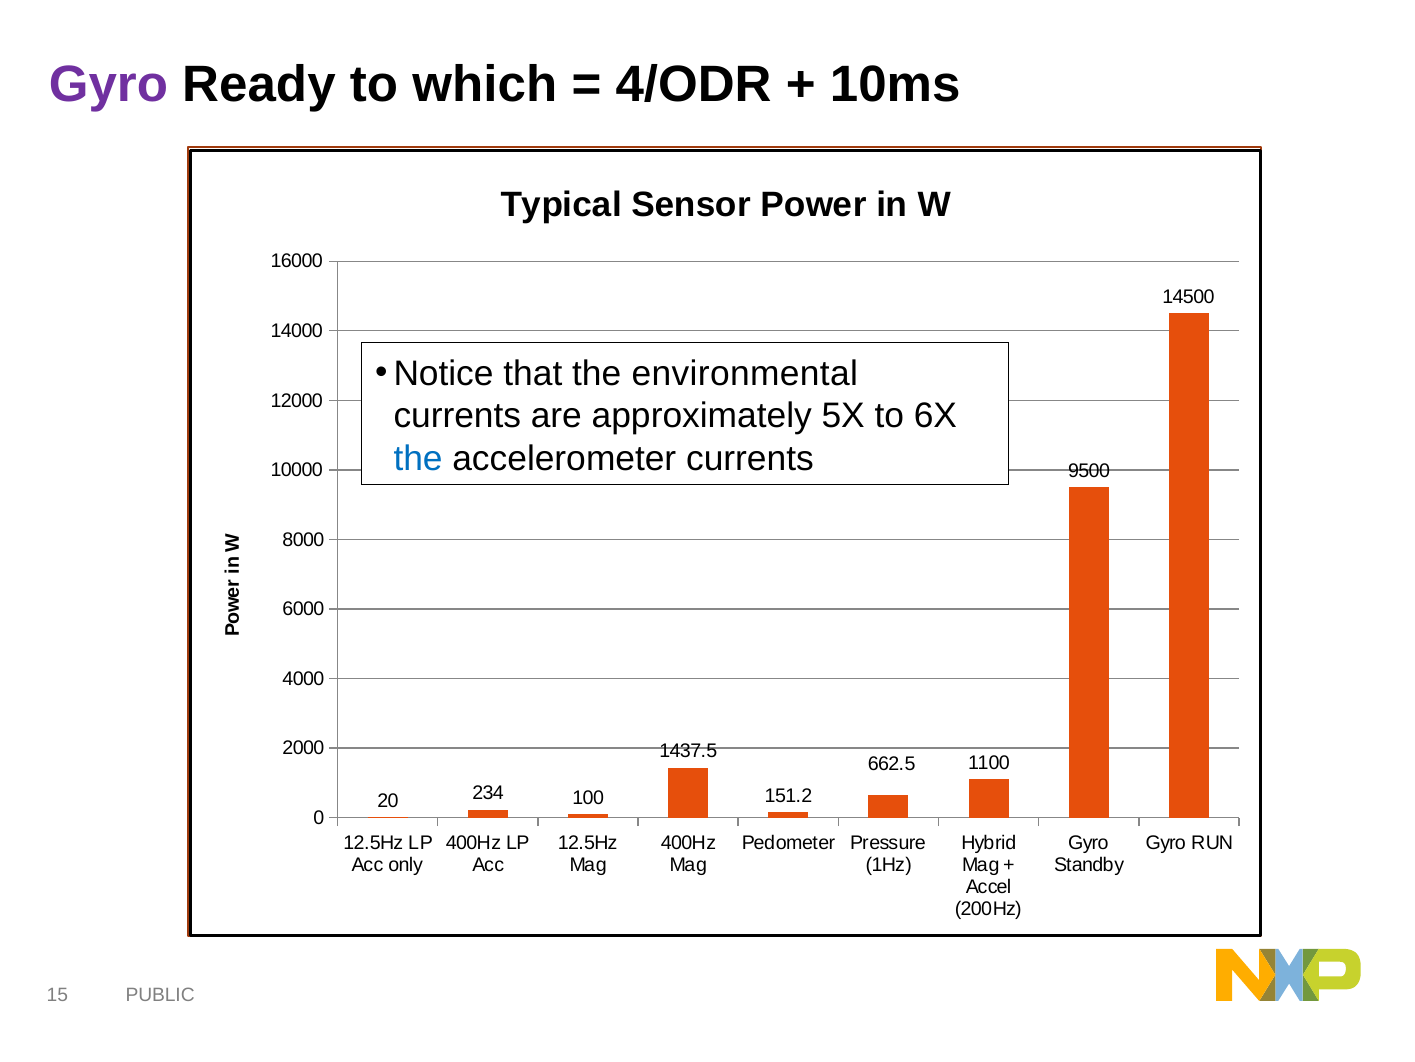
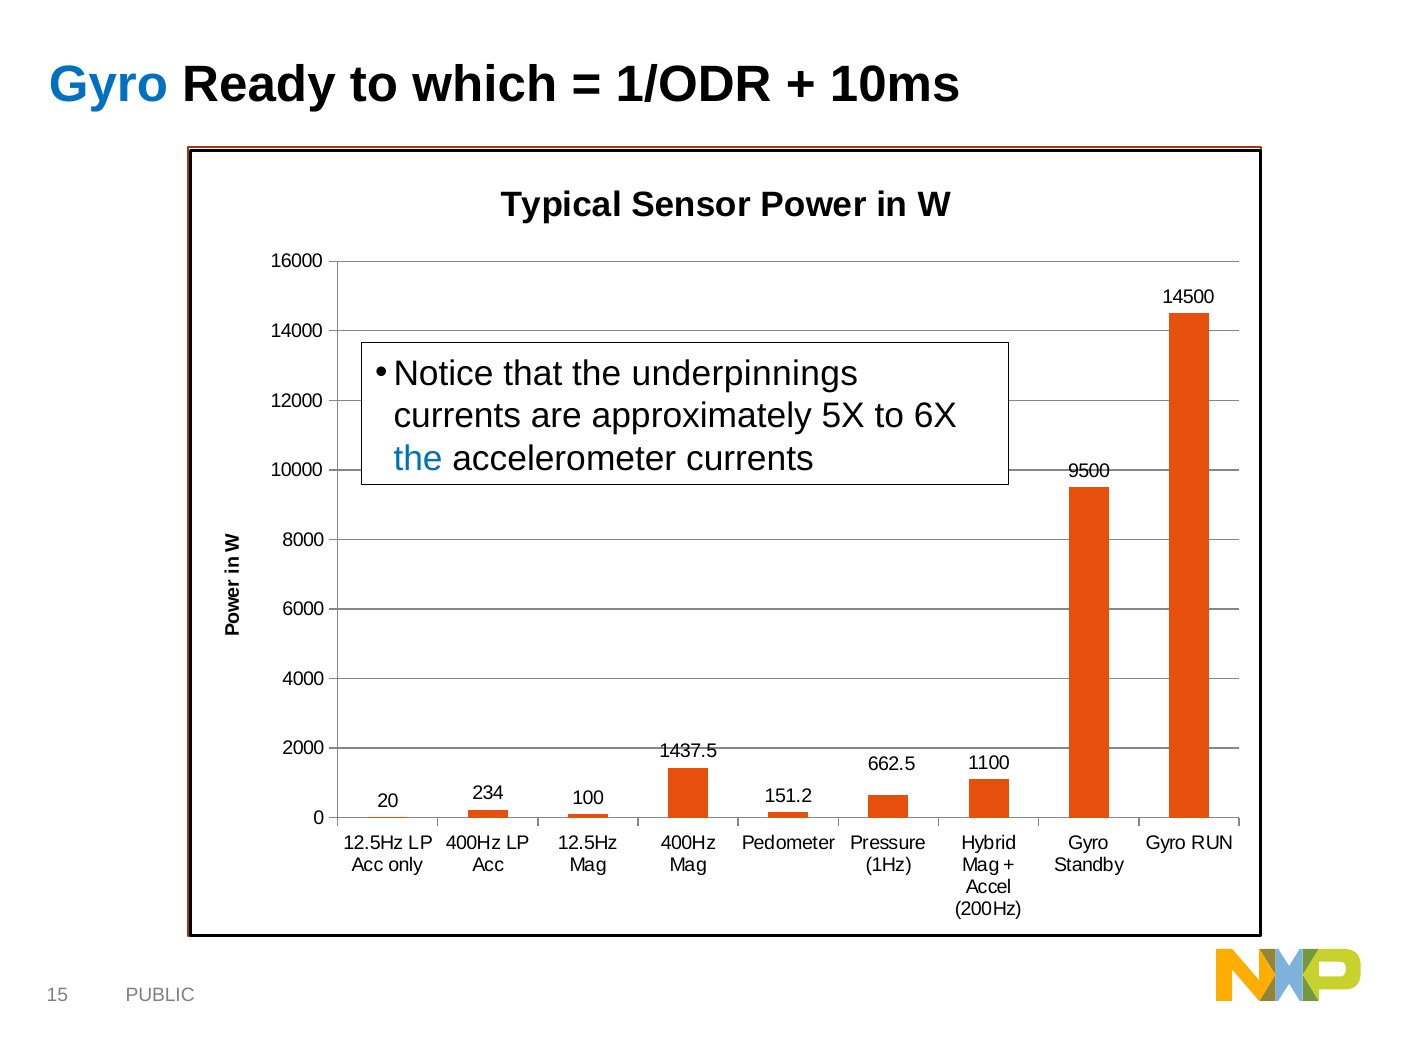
Gyro colour: purple -> blue (108, 85)
4/ODR: 4/ODR -> 1/ODR (694, 85)
environmental: environmental -> underpinnings (745, 373)
